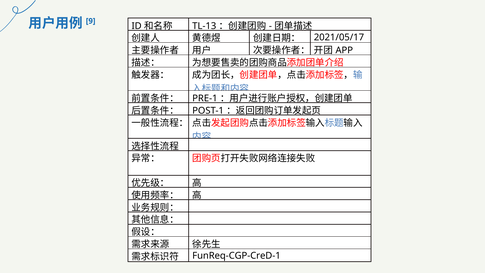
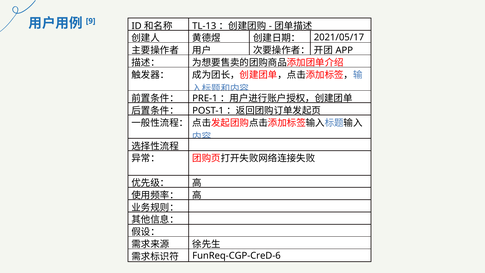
FunReq-CGP-CreD-1: FunReq-CGP-CreD-1 -> FunReq-CGP-CreD-6 (236, 256)
